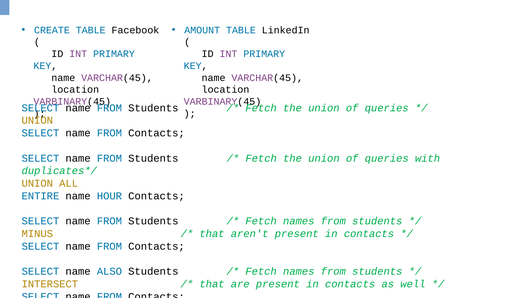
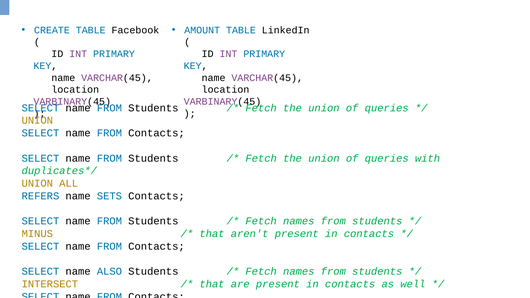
ENTIRE: ENTIRE -> REFERS (40, 196)
HOUR: HOUR -> SETS (109, 196)
